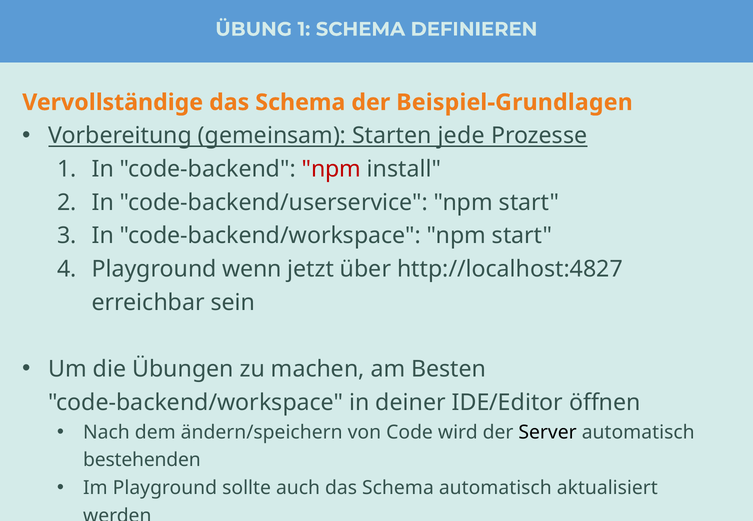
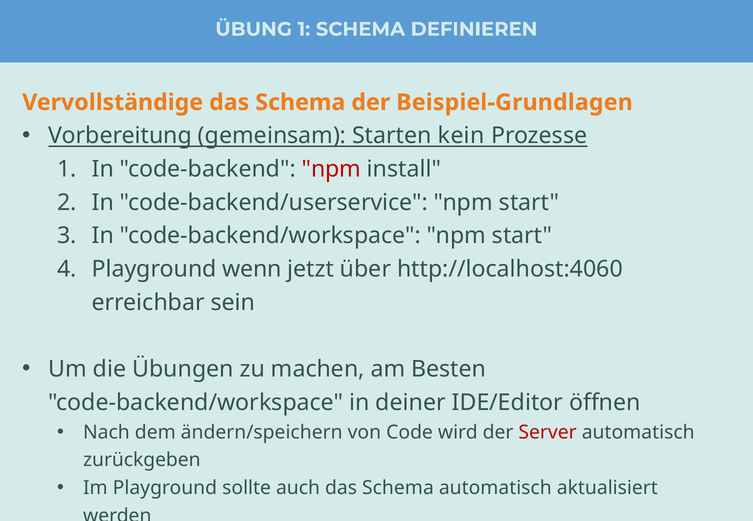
jede: jede -> kein (461, 136)
http://localhost:4827: http://localhost:4827 -> http://localhost:4060 (510, 269)
Server colour: black -> red (548, 433)
bestehenden: bestehenden -> zurückgeben (142, 460)
